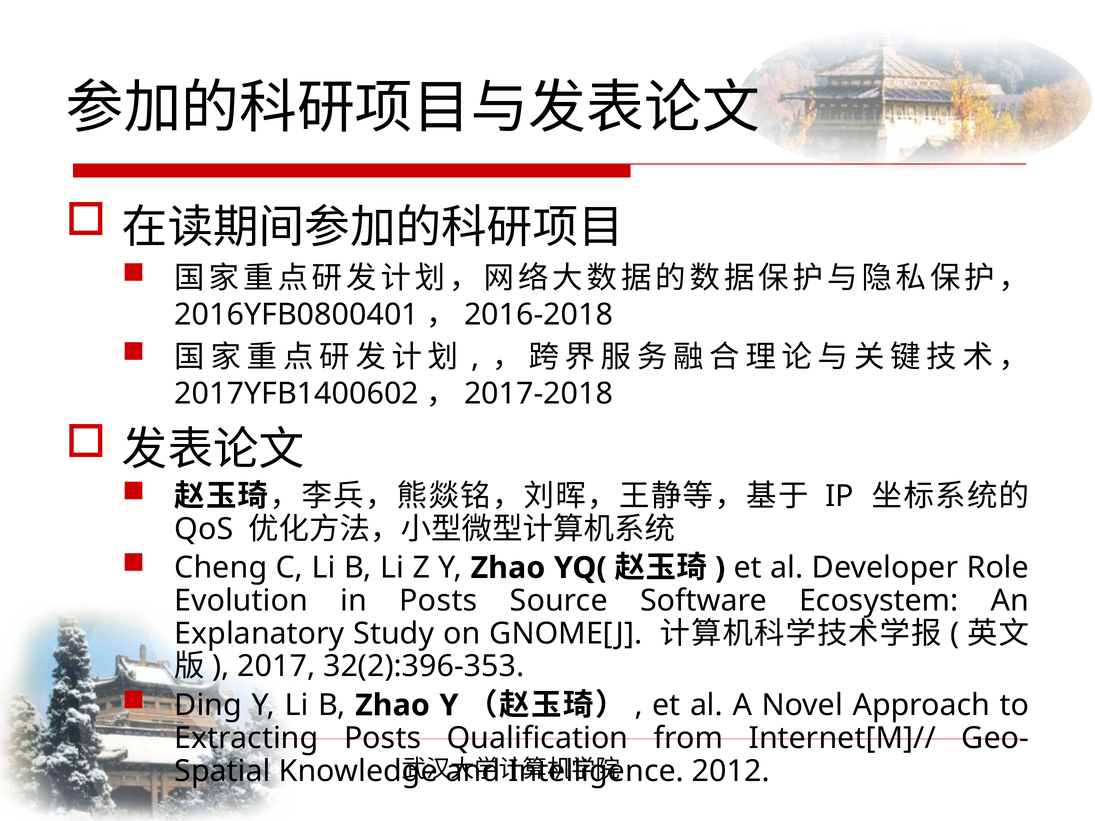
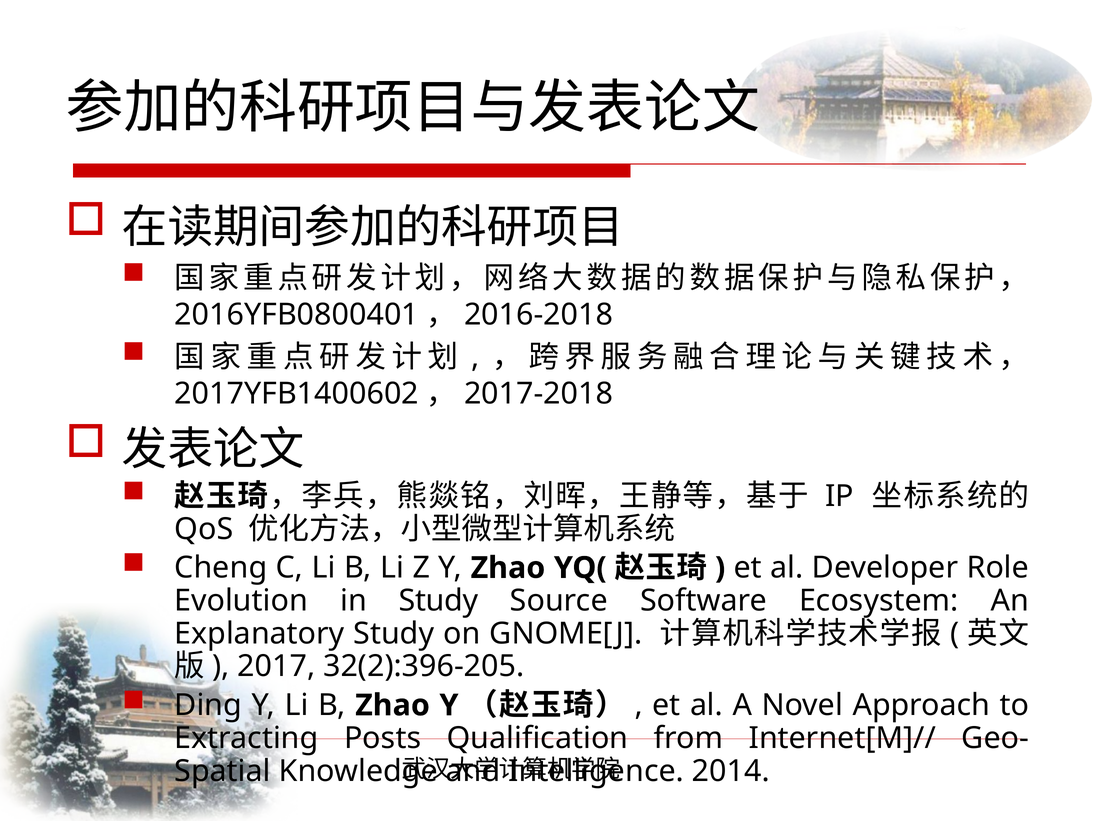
in Posts: Posts -> Study (439, 601)
32(2):396-353: 32(2):396-353 -> 32(2):396-205 (424, 667)
2012: 2012 -> 2014 (731, 771)
